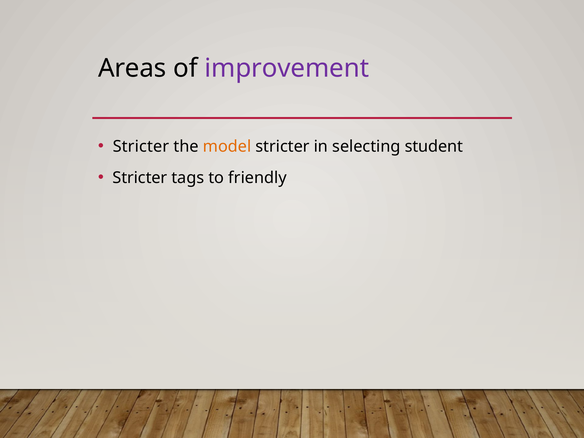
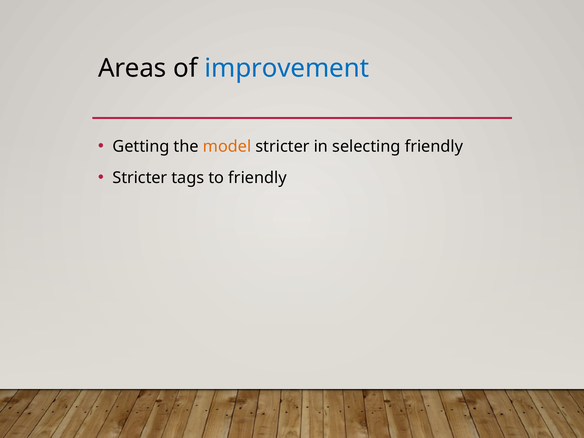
improvement colour: purple -> blue (287, 68)
Stricter: Stricter -> Getting (141, 146)
selecting student: student -> friendly (434, 146)
